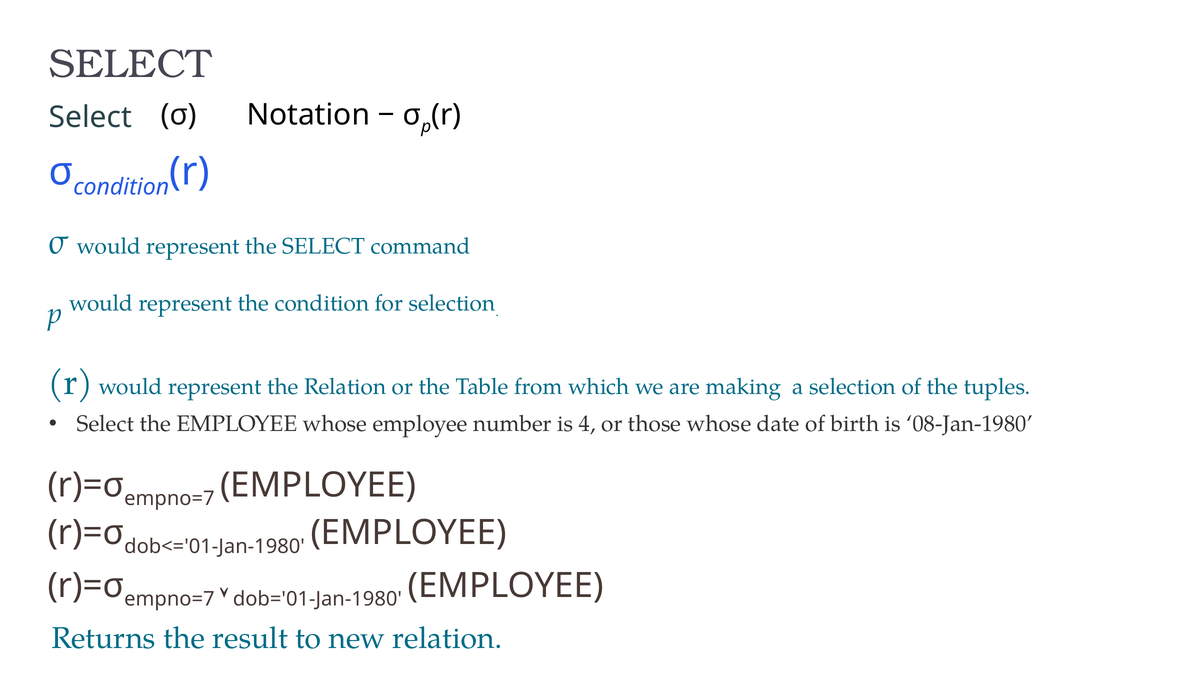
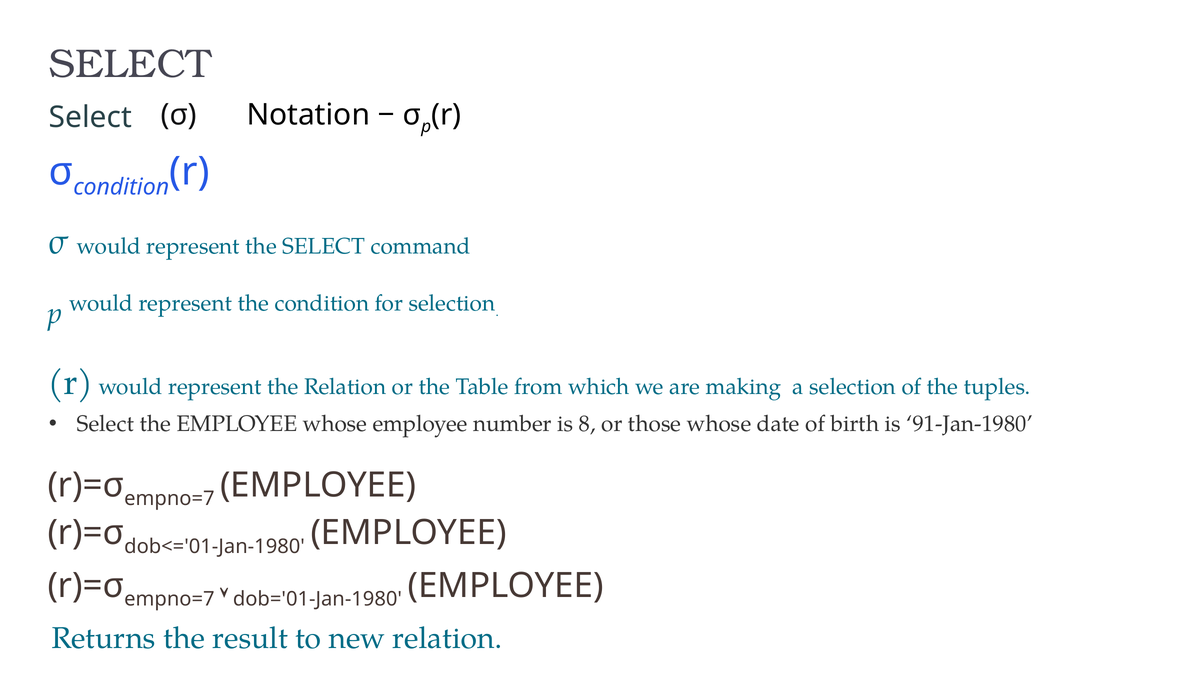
4: 4 -> 8 (587, 424)
08-Jan-1980: 08-Jan-1980 -> 91-Jan-1980 (970, 424)
